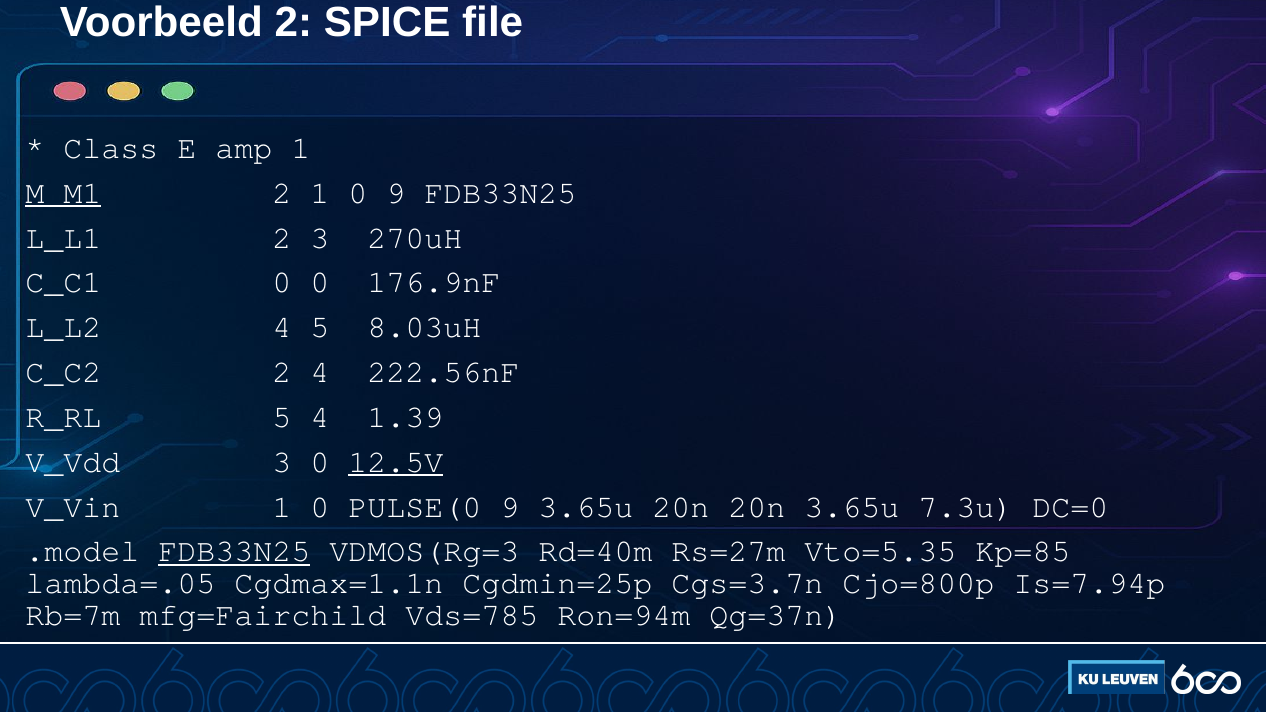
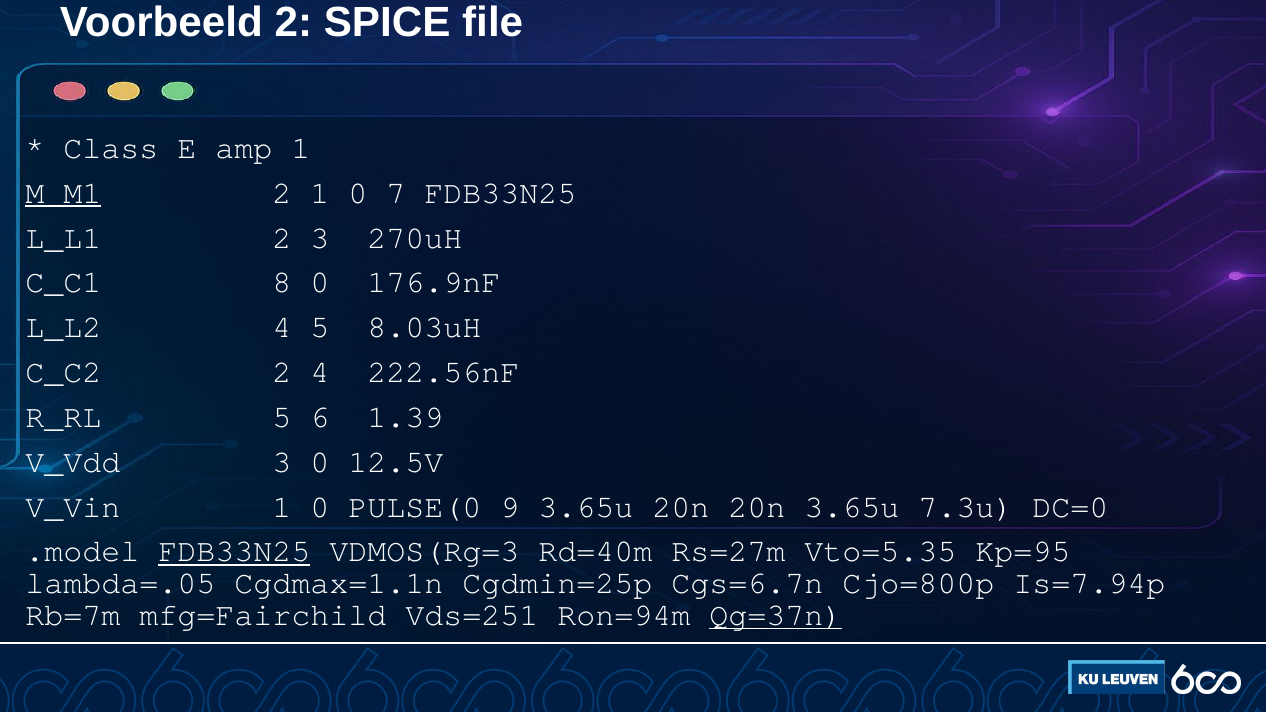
0 9: 9 -> 7 (396, 193)
C_C1 0: 0 -> 8 (282, 282)
5 4: 4 -> 6 (320, 417)
12.5V underline: present -> none (396, 462)
Kp=85: Kp=85 -> Kp=95 (1023, 552)
Cgs=3.7n: Cgs=3.7n -> Cgs=6.7n (747, 583)
Vds=785: Vds=785 -> Vds=251 (472, 615)
Qg=37n underline: none -> present (776, 615)
